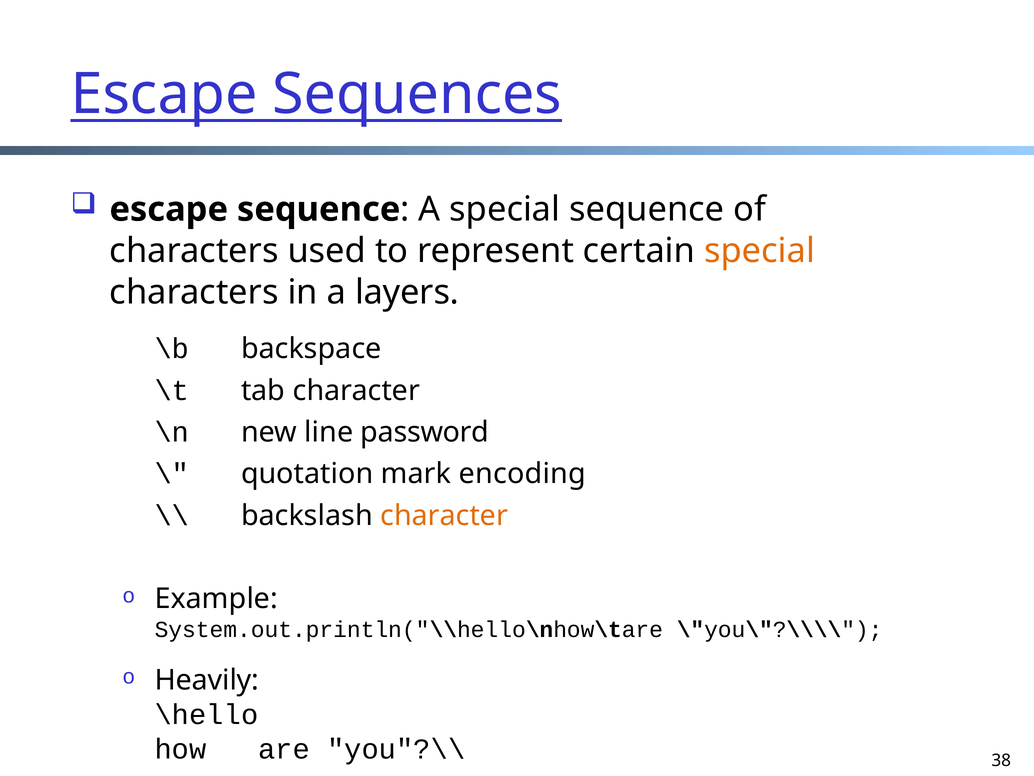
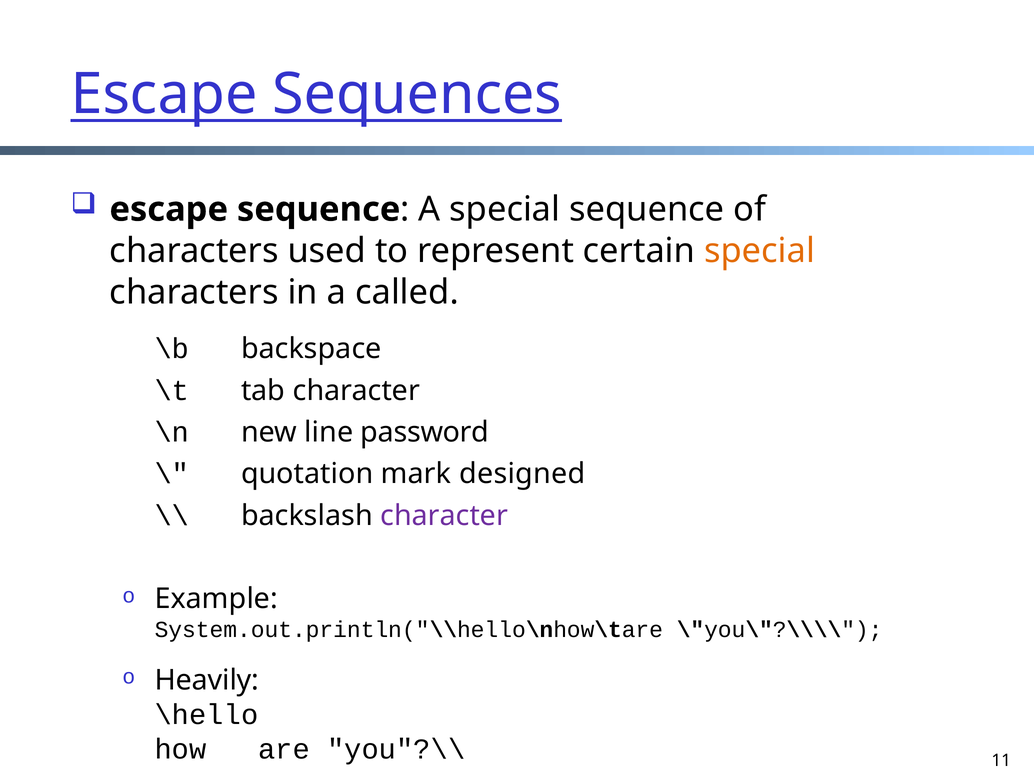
layers: layers -> called (407, 292)
encoding: encoding -> designed (522, 474)
character colour: orange -> purple (444, 515)
38: 38 -> 11 (1001, 760)
